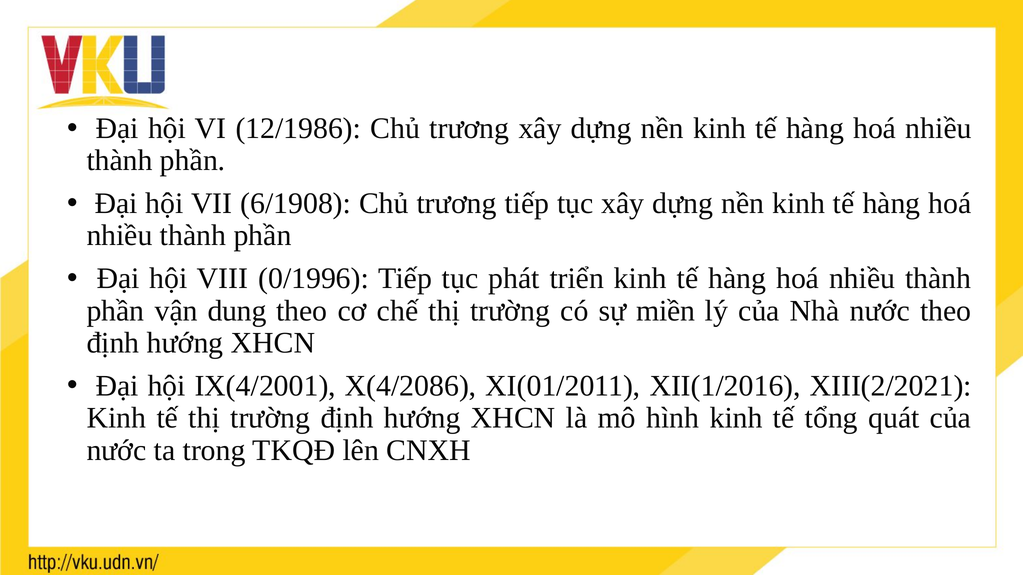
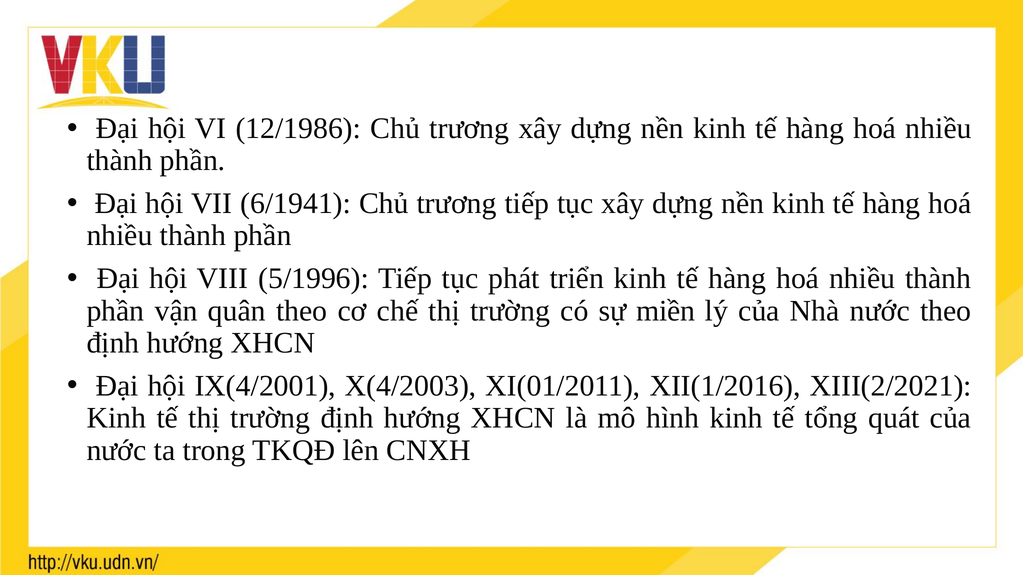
6/1908: 6/1908 -> 6/1941 (296, 204)
0/1996: 0/1996 -> 5/1996 (314, 279)
dung: dung -> quân (237, 311)
X(4/2086: X(4/2086 -> X(4/2003 (411, 386)
